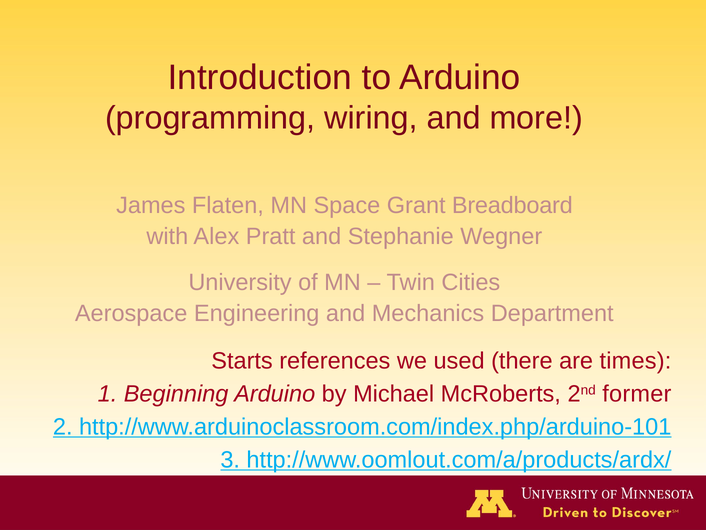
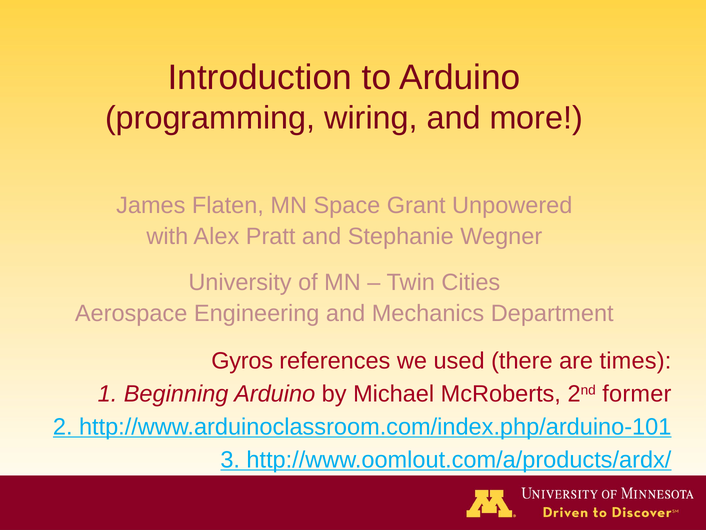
Breadboard: Breadboard -> Unpowered (512, 205)
Starts: Starts -> Gyros (242, 360)
